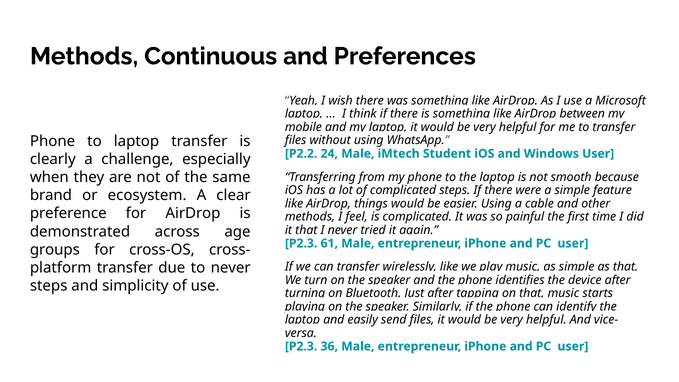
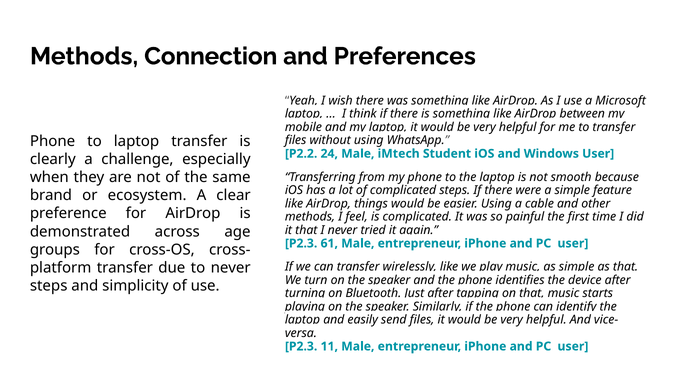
Continuous: Continuous -> Connection (211, 56)
36: 36 -> 11 (329, 346)
